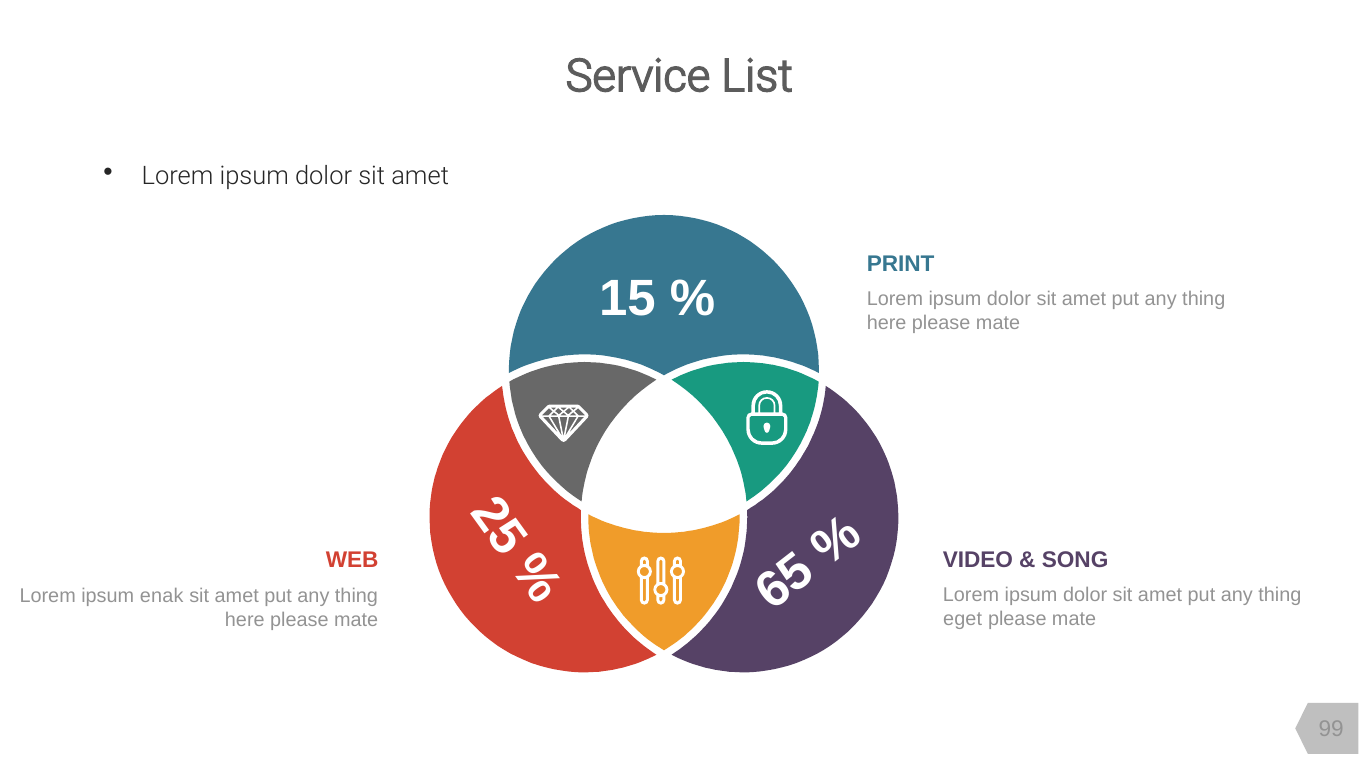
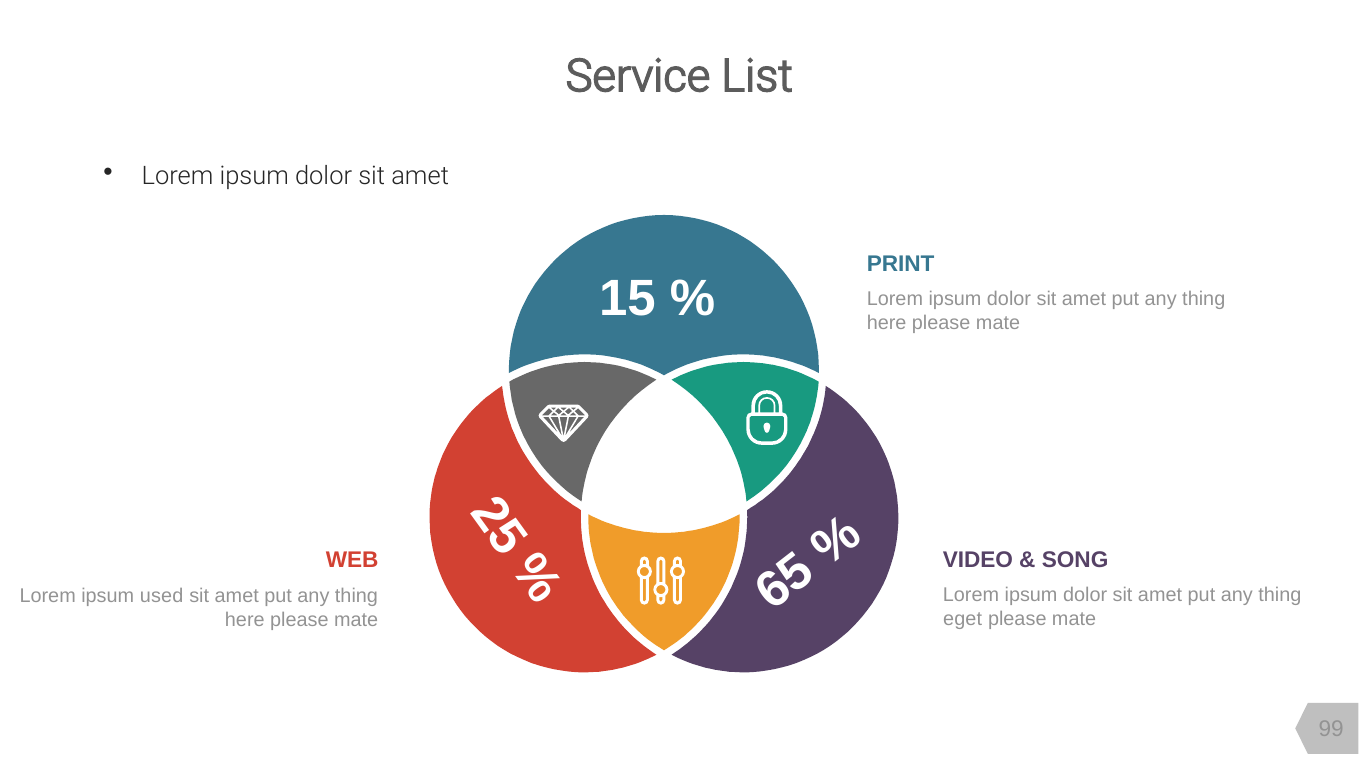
enak: enak -> used (162, 595)
